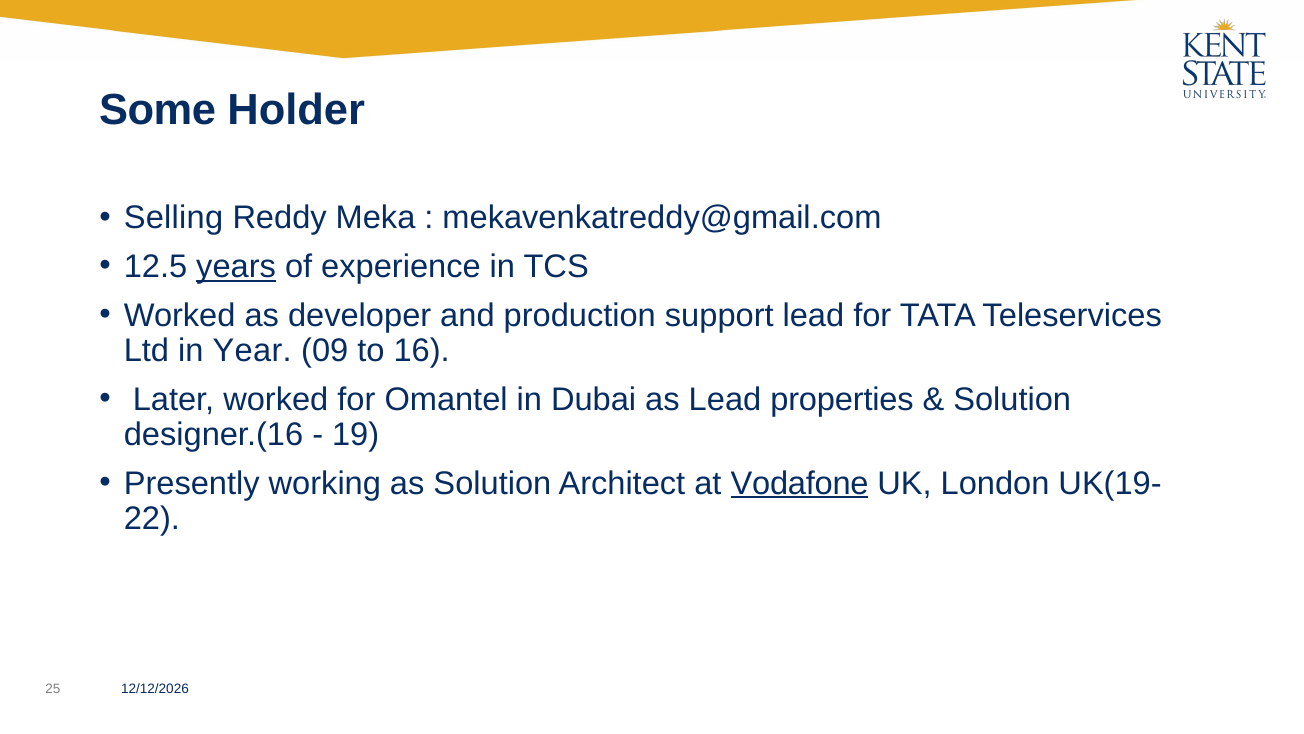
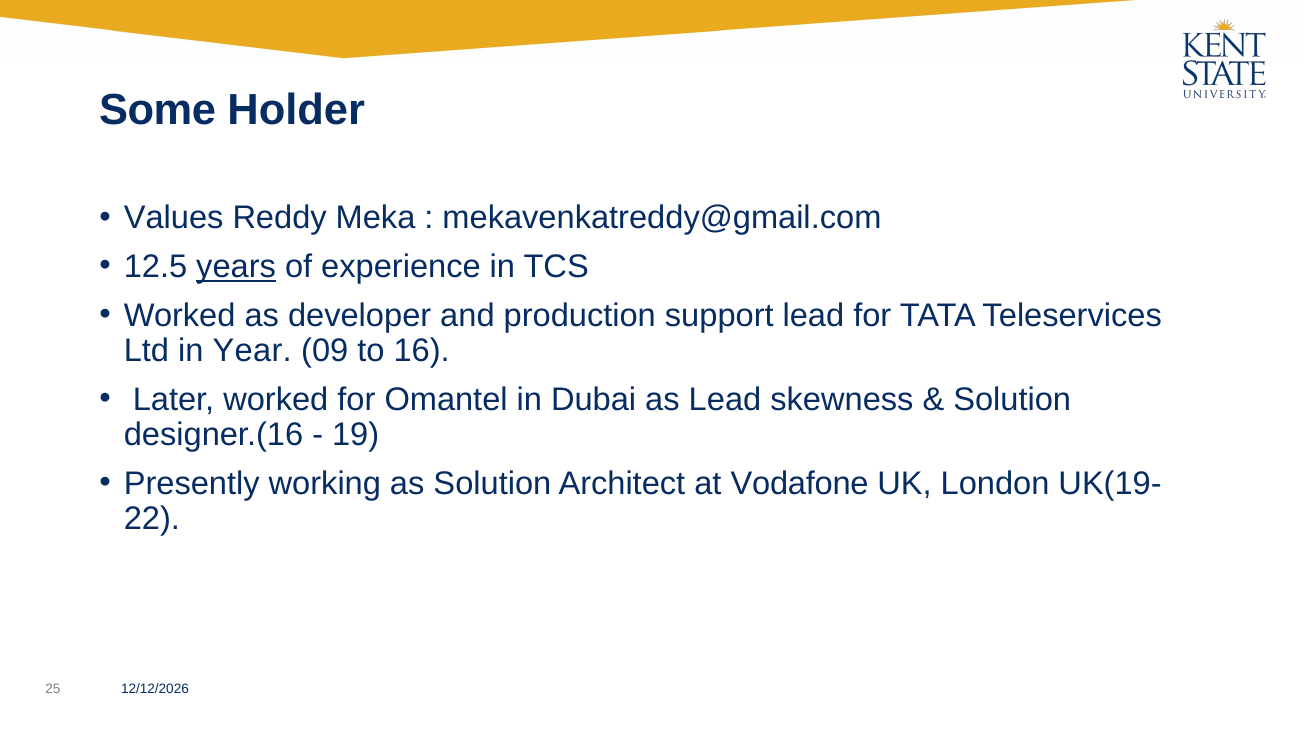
Selling: Selling -> Values (174, 218)
properties: properties -> skewness (842, 399)
Vodafone underline: present -> none (800, 483)
